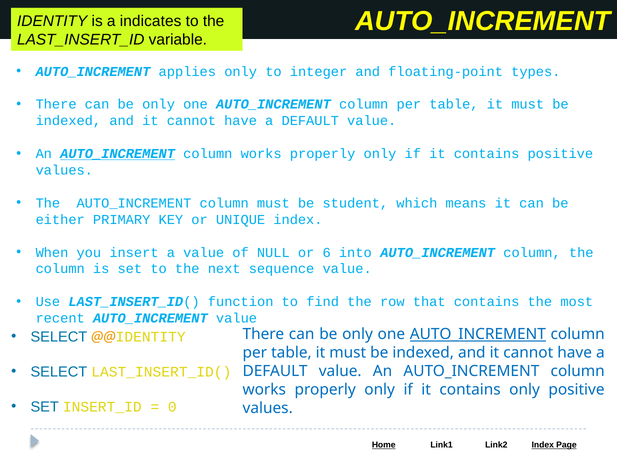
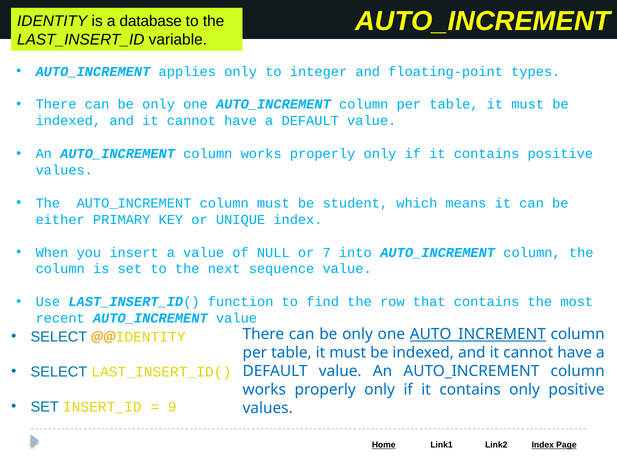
indicates: indicates -> database (151, 21)
AUTO_INCREMENT underline: present -> none (118, 154)
6: 6 -> 7 (327, 252)
0: 0 -> 9 (172, 407)
